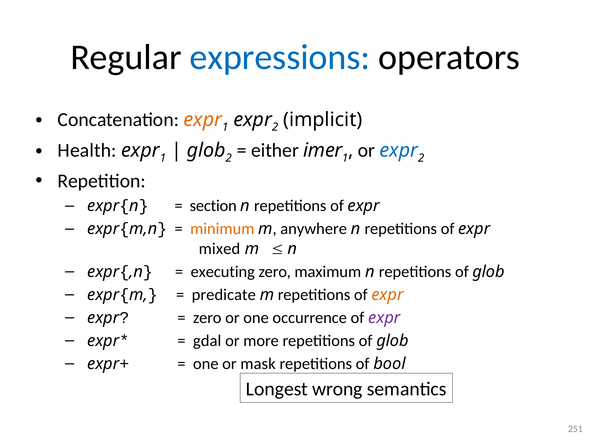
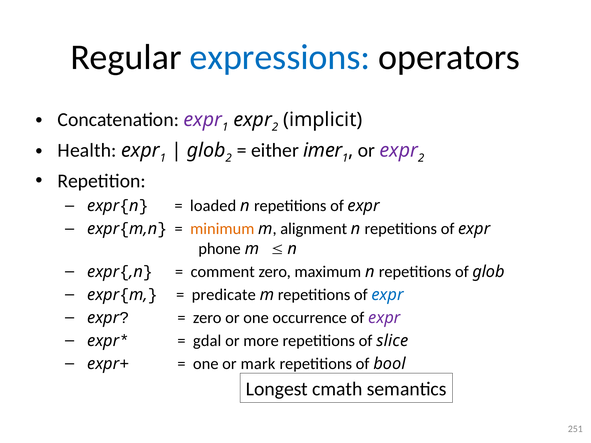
expr colour: orange -> purple (203, 120)
expr colour: blue -> purple (399, 150)
section: section -> loaded (213, 206)
anywhere: anywhere -> alignment (314, 229)
mixed: mixed -> phone (220, 249)
executing: executing -> comment (223, 272)
expr colour: orange -> blue (388, 295)
more repetitions of glob: glob -> slice (392, 341)
mask: mask -> mark (258, 364)
wrong: wrong -> cmath (337, 389)
